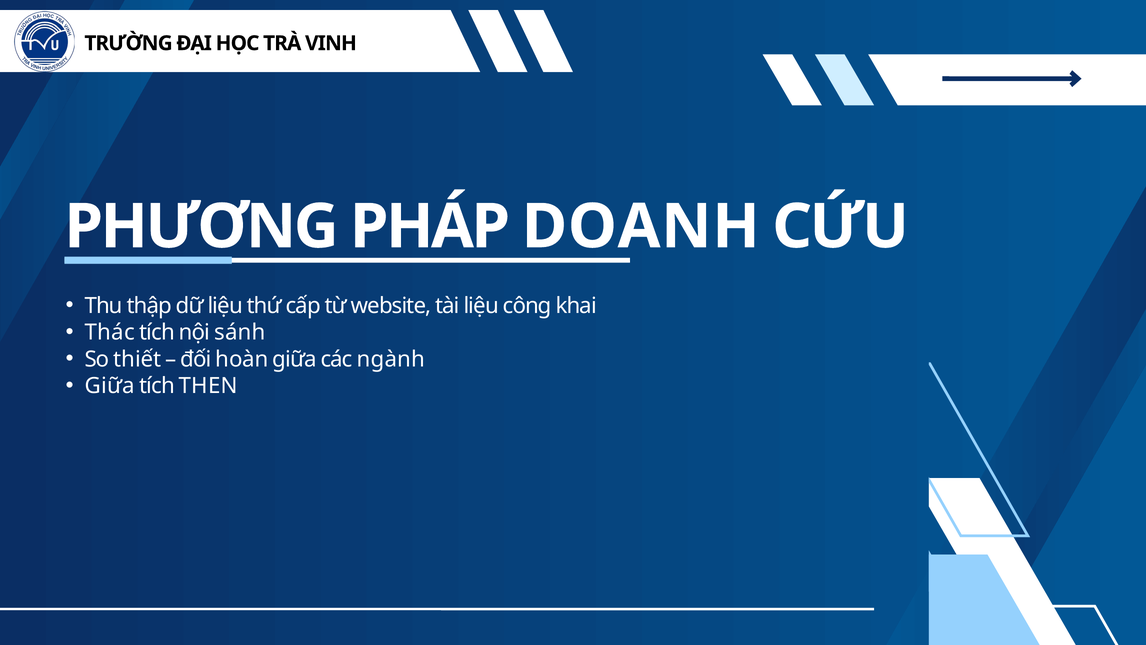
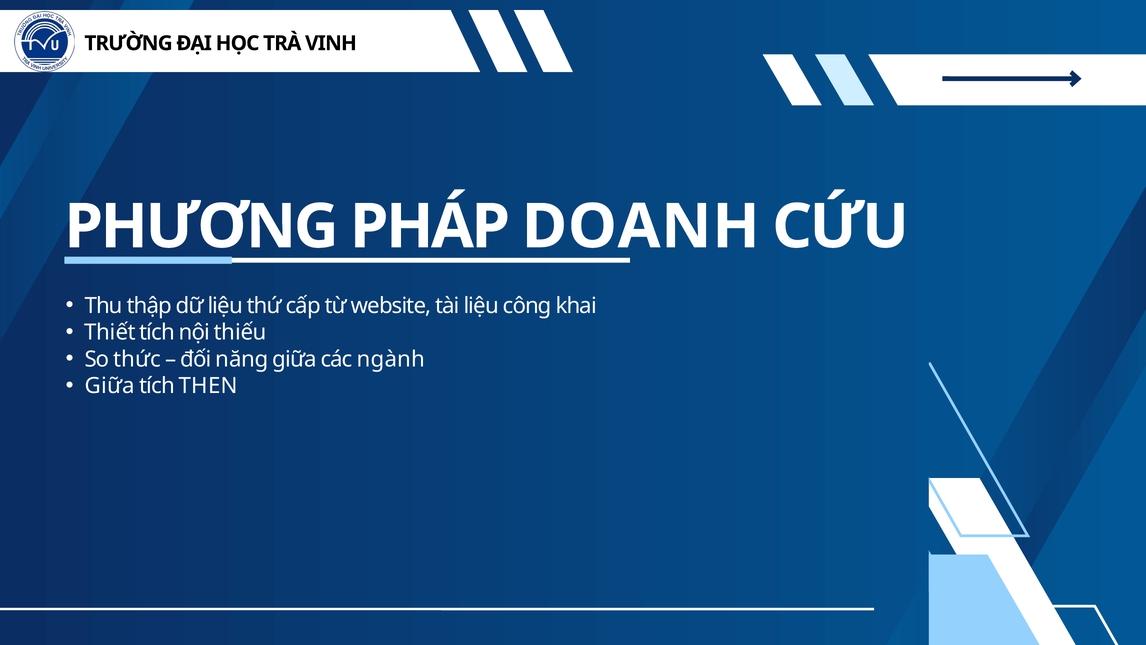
Thác: Thác -> Thiết (110, 332)
sánh: sánh -> thiếu (240, 332)
thiết: thiết -> thức (137, 359)
hoàn: hoàn -> năng (242, 359)
